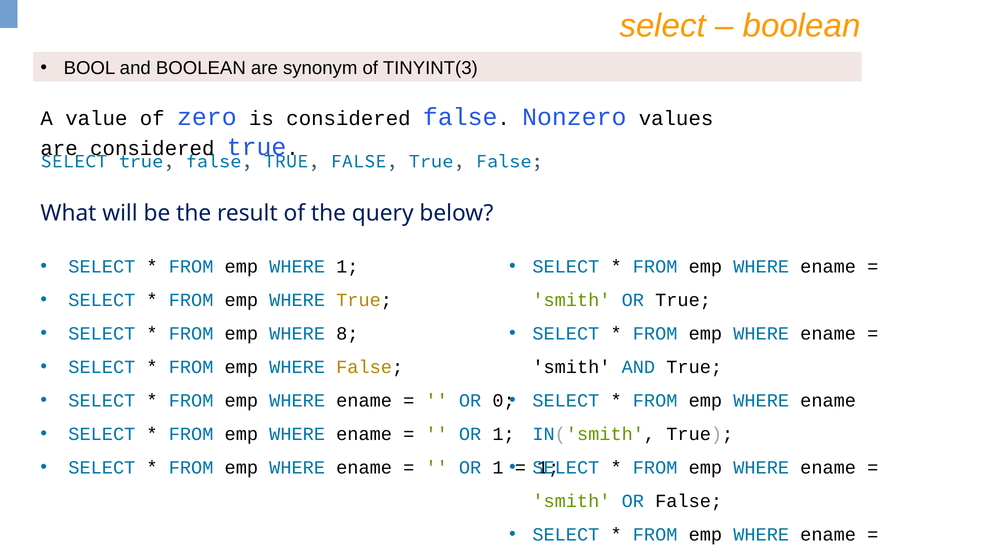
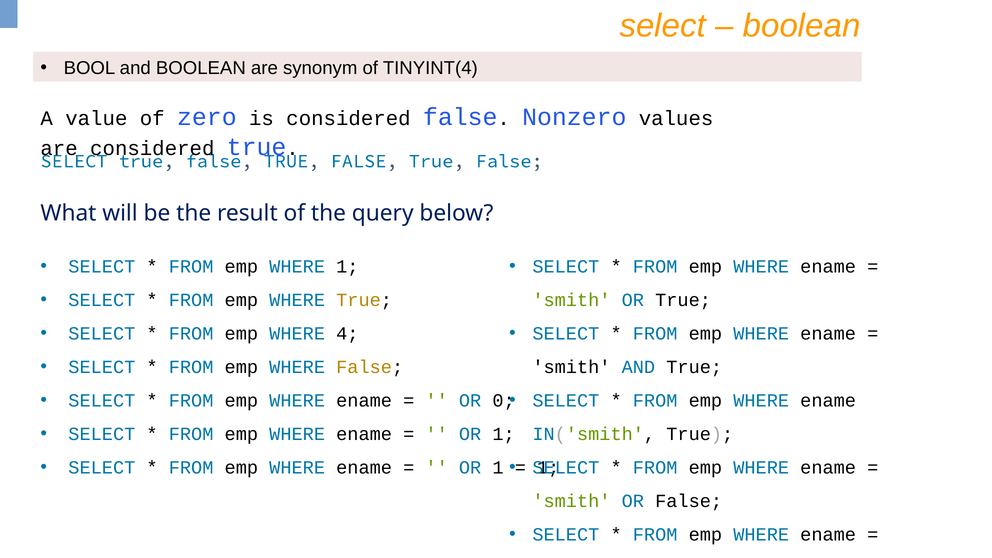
TINYINT(3: TINYINT(3 -> TINYINT(4 (430, 68)
8: 8 -> 4 (347, 334)
